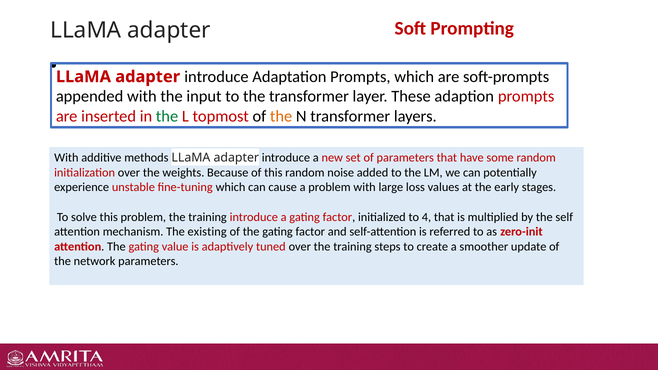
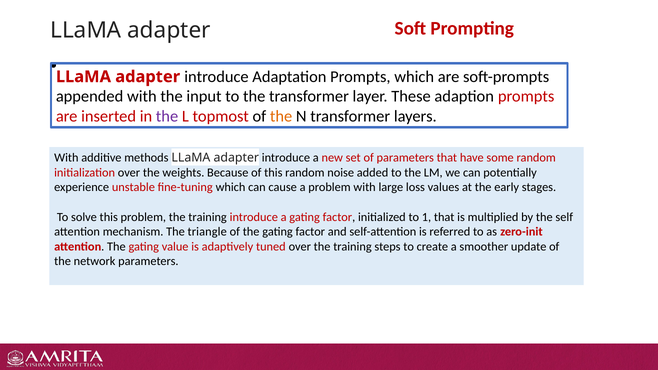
the colour: green -> purple (167, 116)
4: 4 -> 1 (426, 217)
existing: existing -> triangle (207, 232)
